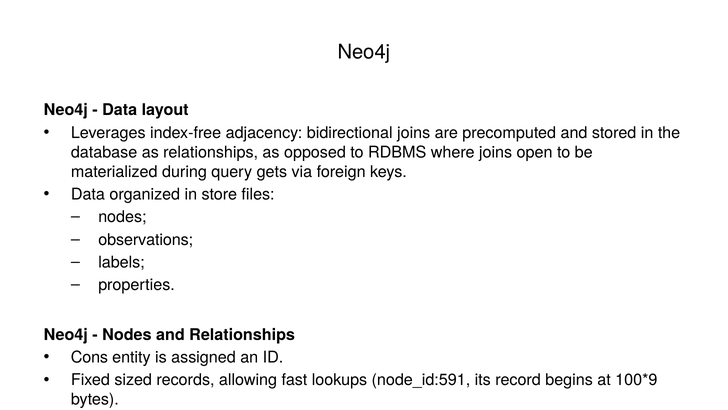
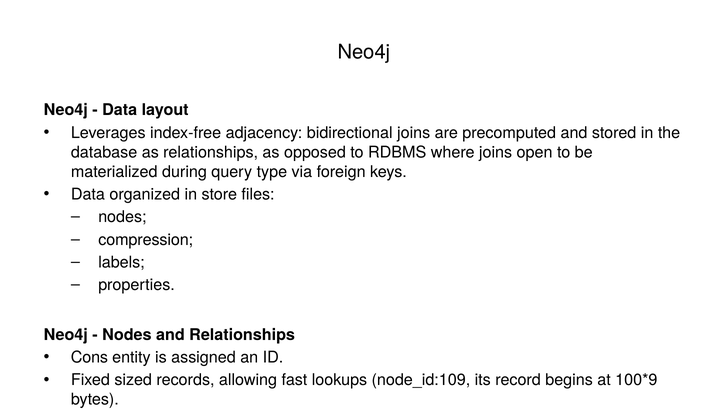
gets: gets -> type (272, 171)
observations: observations -> compression (146, 239)
node_id:591: node_id:591 -> node_id:109 (421, 380)
